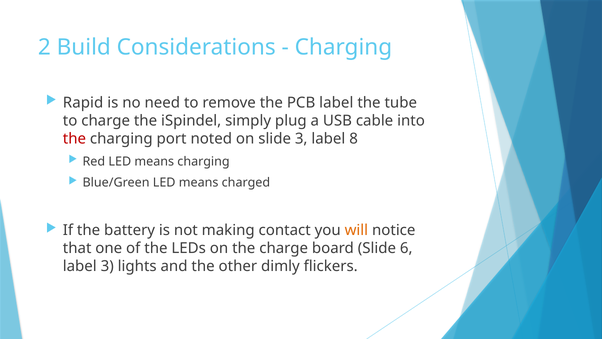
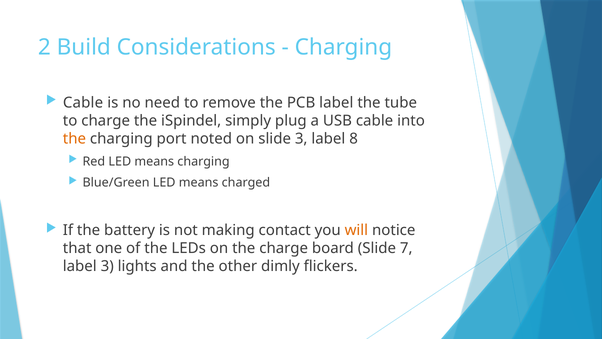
Rapid: Rapid -> Cable (83, 102)
the colour: red -> orange (74, 139)
6: 6 -> 7 (406, 248)
